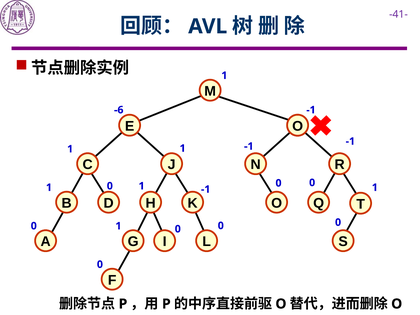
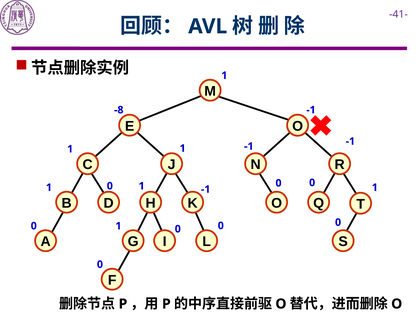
-6: -6 -> -8 (119, 110)
